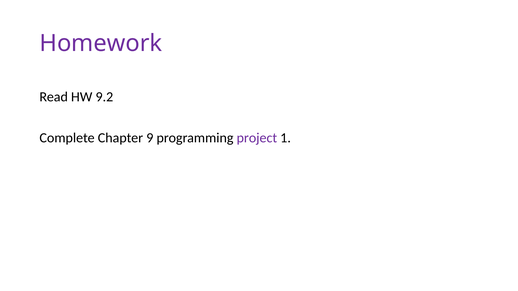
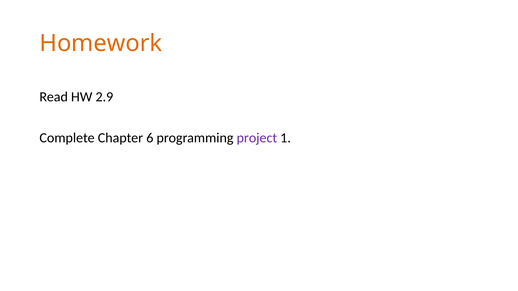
Homework colour: purple -> orange (101, 44)
9.2: 9.2 -> 2.9 (104, 97)
9: 9 -> 6 (150, 138)
